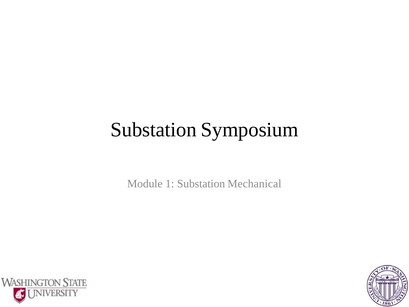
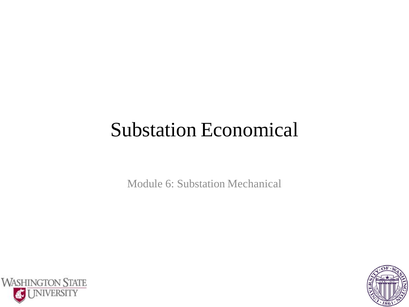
Symposium: Symposium -> Economical (250, 130)
Module 1: 1 -> 6 (170, 183)
